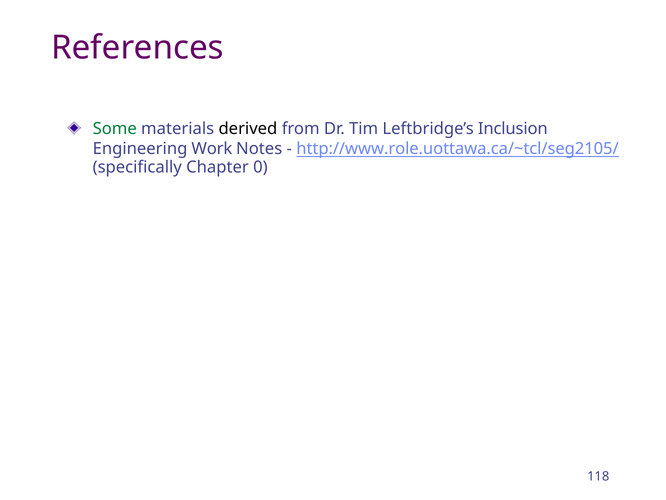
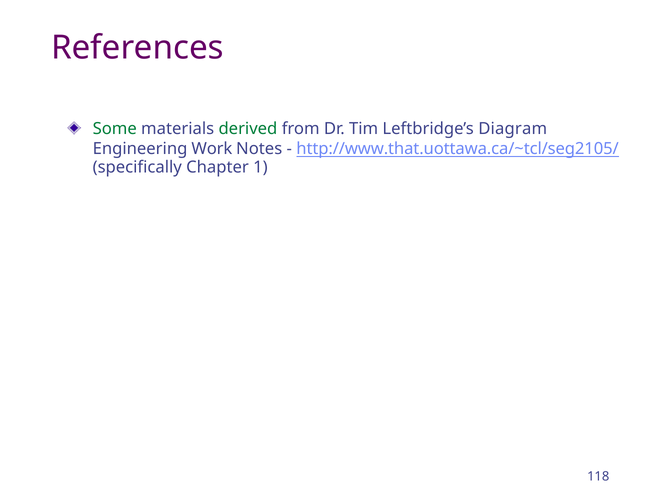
derived colour: black -> green (248, 129)
Inclusion: Inclusion -> Diagram (513, 129)
http://www.role.uottawa.ca/~tcl/seg2105/: http://www.role.uottawa.ca/~tcl/seg2105/ -> http://www.that.uottawa.ca/~tcl/seg2105/ (458, 149)
0: 0 -> 1 (260, 167)
